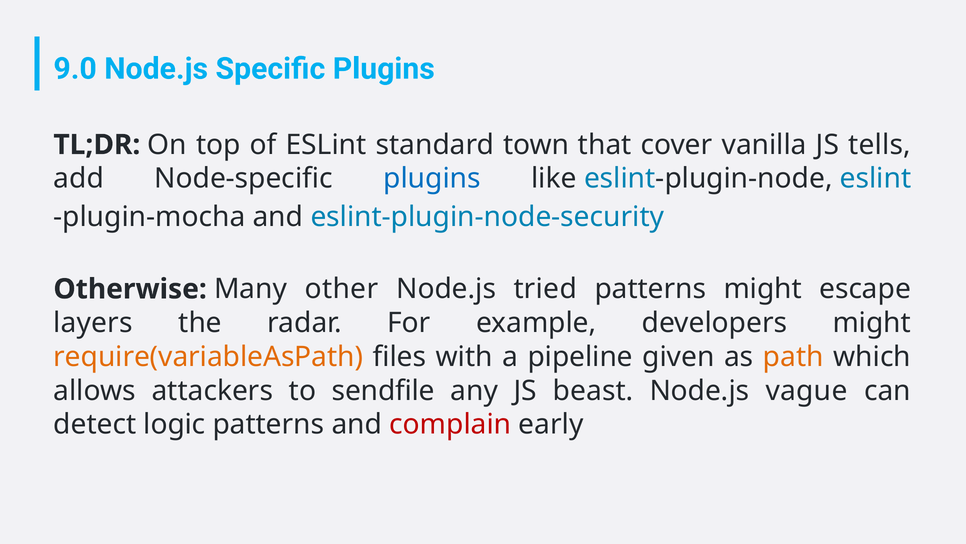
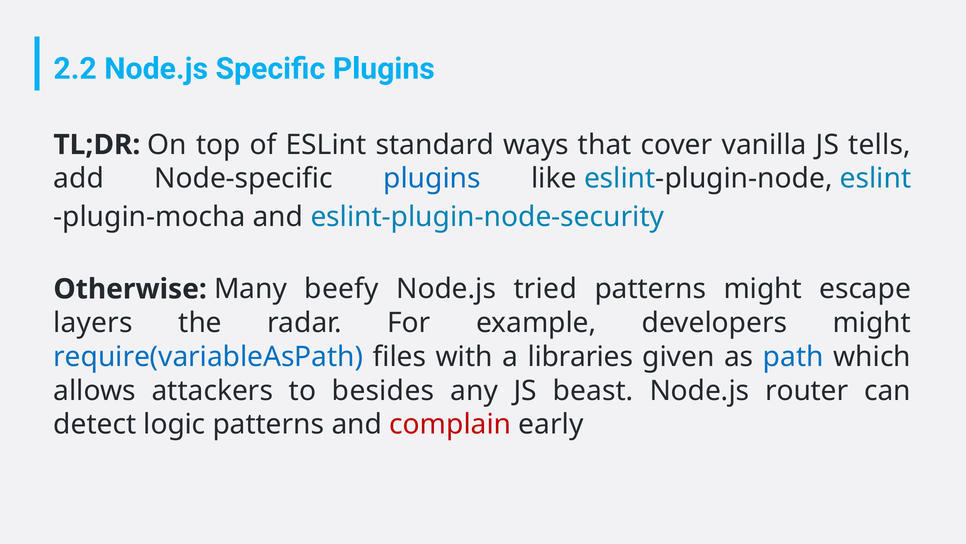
9.0: 9.0 -> 2.2 (75, 69)
town: town -> ways (536, 145)
other: other -> beefy (342, 289)
require(variableAsPath colour: orange -> blue (208, 356)
pipeline: pipeline -> libraries (580, 356)
path colour: orange -> blue (793, 356)
sendfile: sendfile -> besides (383, 390)
vague: vague -> router (807, 390)
